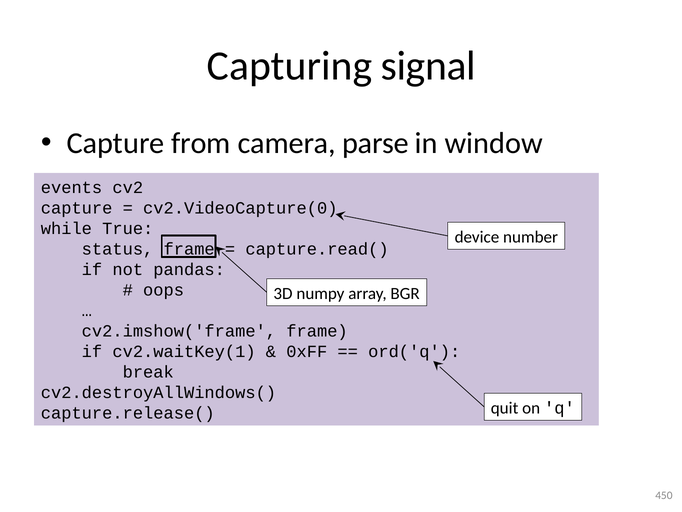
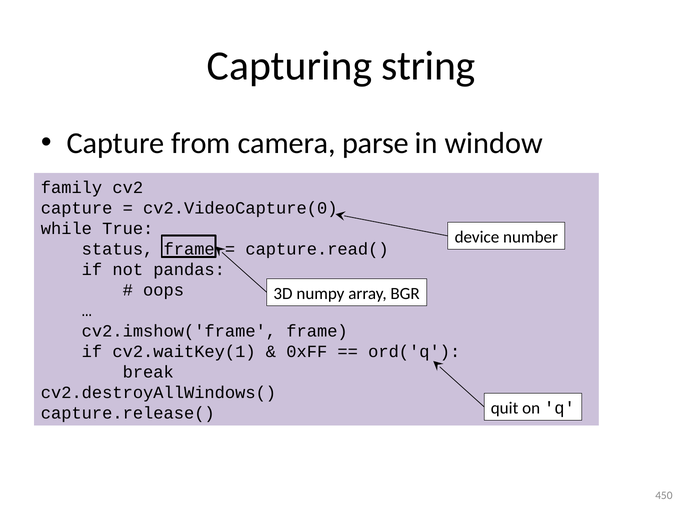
signal: signal -> string (428, 66)
events: events -> family (72, 188)
